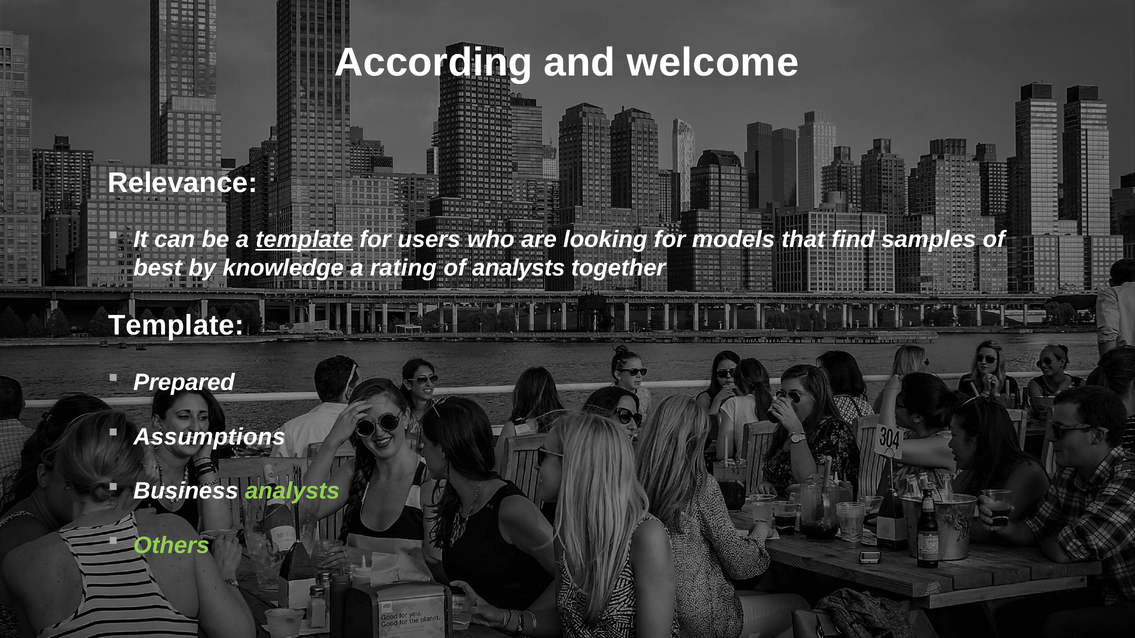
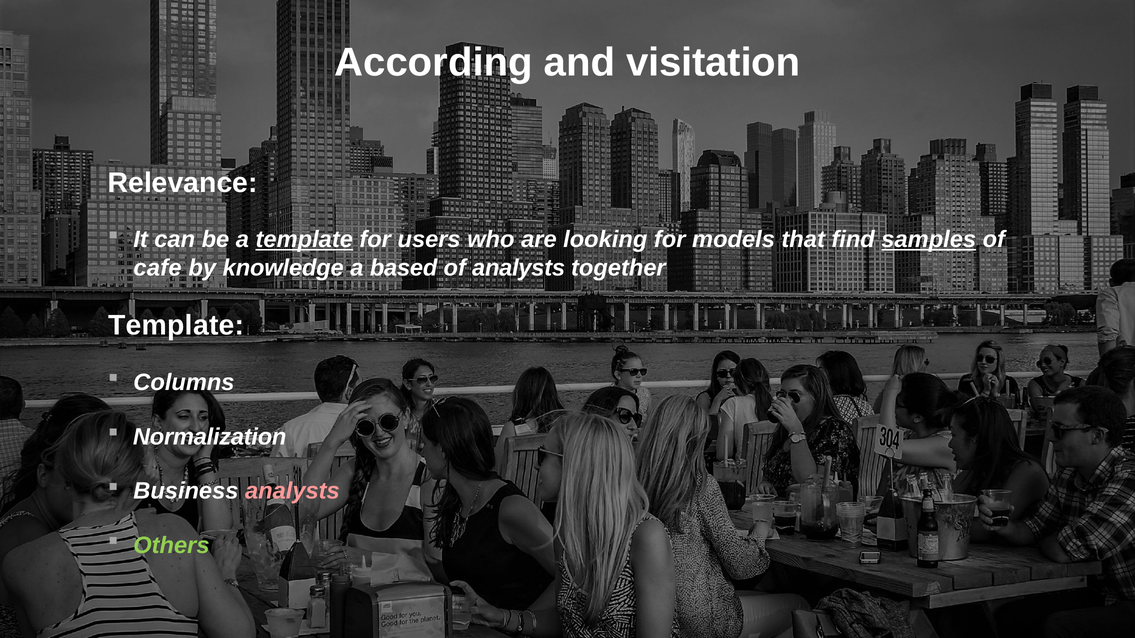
welcome: welcome -> visitation (713, 63)
samples underline: none -> present (929, 240)
best: best -> cafe (158, 268)
rating: rating -> based (404, 268)
Prepared: Prepared -> Columns (184, 383)
Assumptions: Assumptions -> Normalization (210, 437)
analysts colour: light green -> pink (292, 491)
